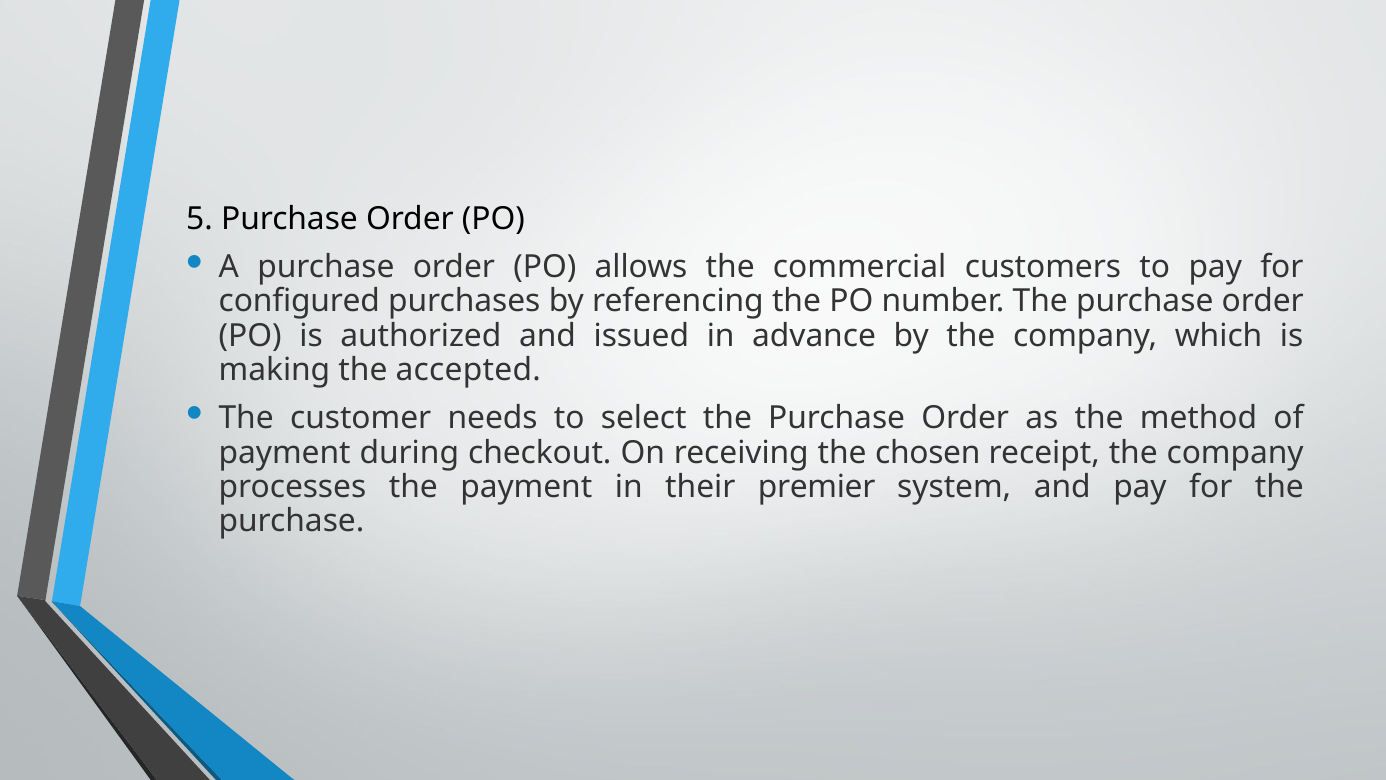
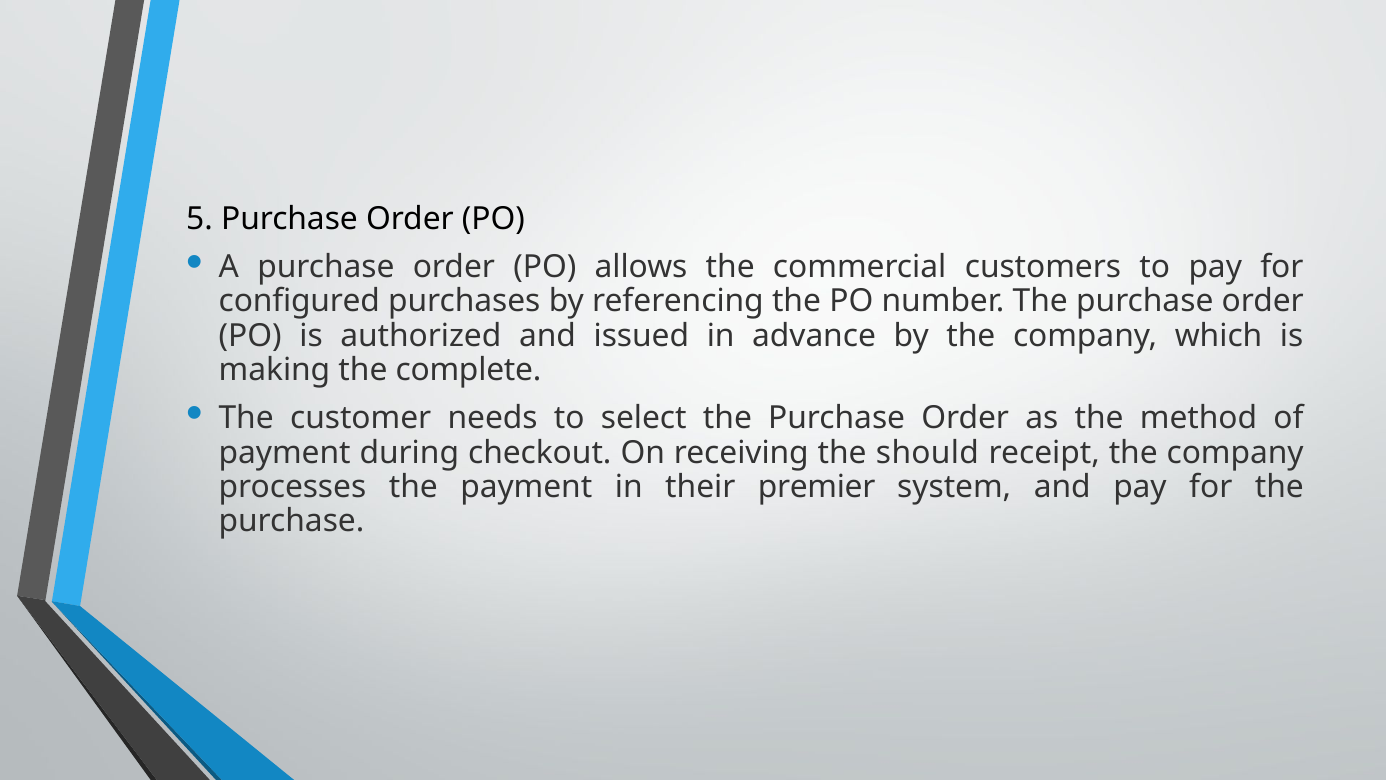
accepted: accepted -> complete (468, 370)
chosen: chosen -> should (927, 452)
